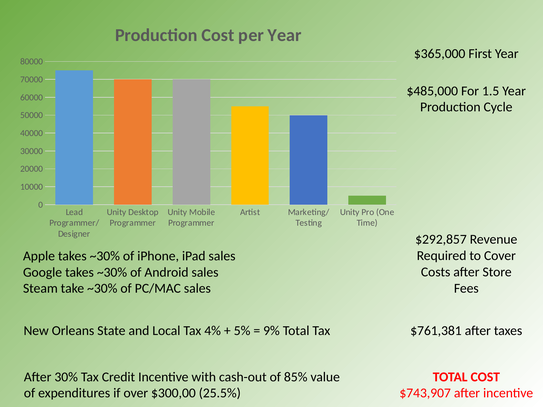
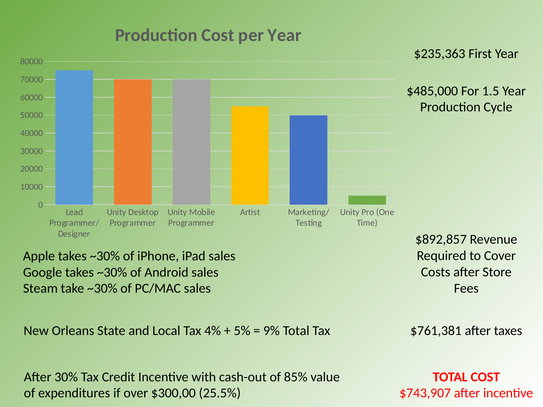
$365,000: $365,000 -> $235,363 (440, 54)
$292,857: $292,857 -> $892,857 (441, 240)
